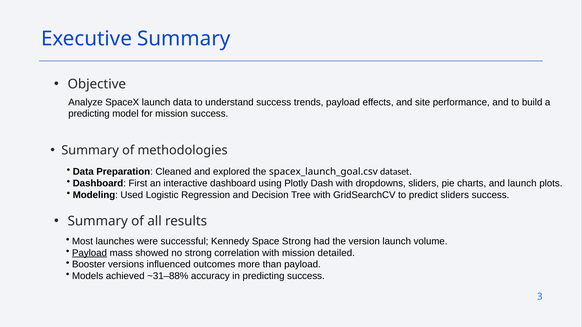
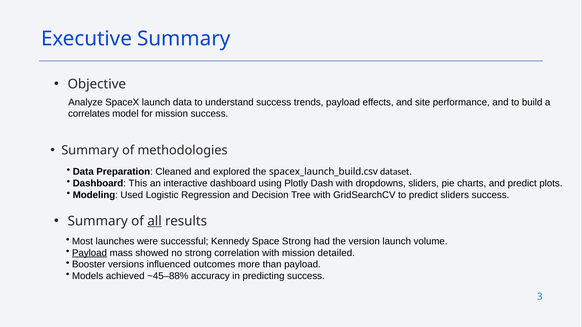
predicting: predicting -> correlates (89, 114)
spacex_launch_goal.csv: spacex_launch_goal.csv -> spacex_launch_build.csv (323, 172)
First: First -> This (138, 183)
and launch: launch -> predict (522, 183)
all underline: none -> present (155, 221)
~31–88%: ~31–88% -> ~45–88% (168, 276)
